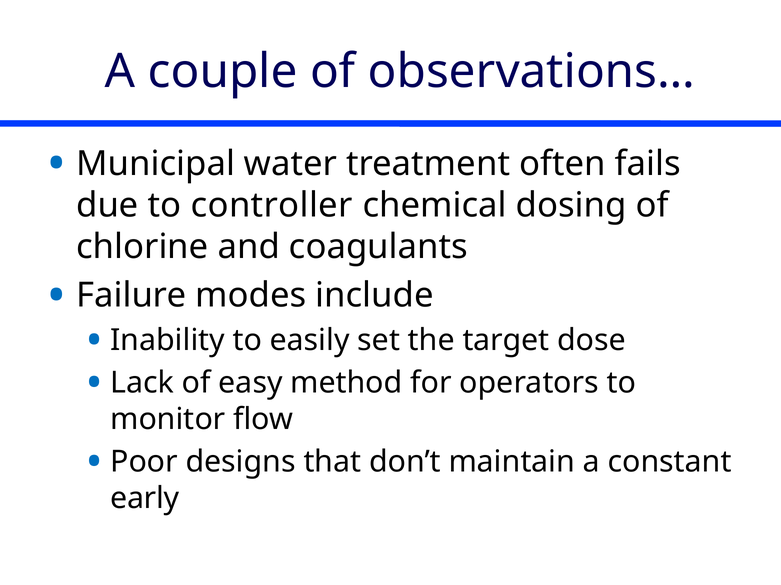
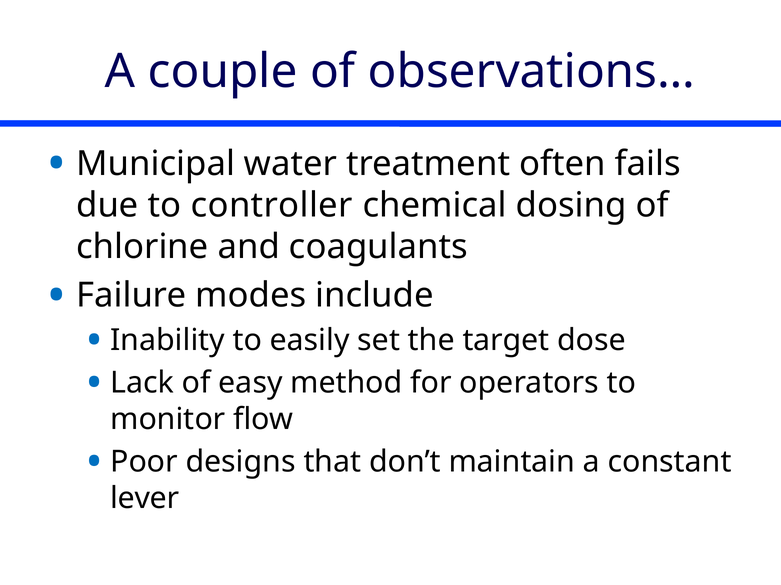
early: early -> lever (145, 499)
